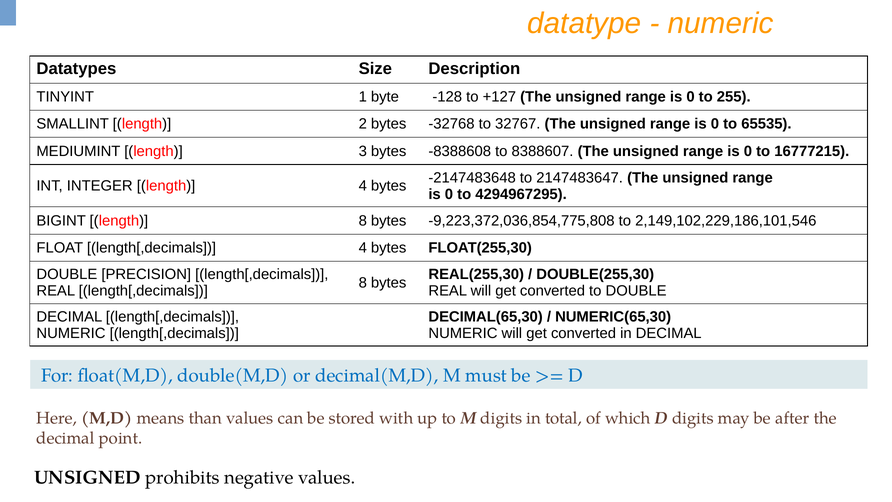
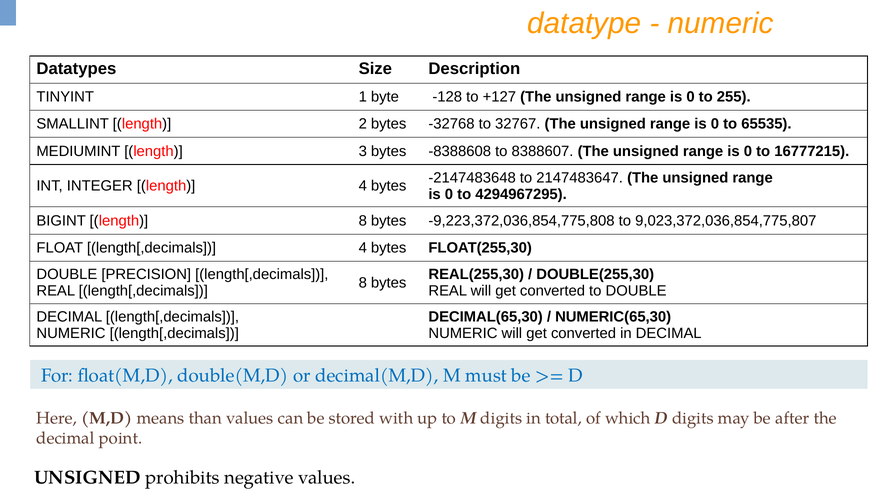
2,149,102,229,186,101,546: 2,149,102,229,186,101,546 -> 9,023,372,036,854,775,807 (726, 221)
